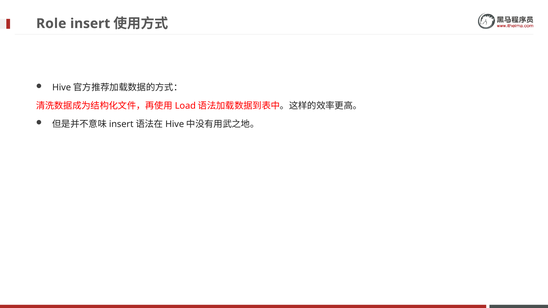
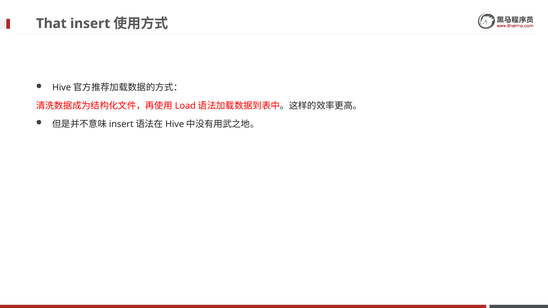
Role: Role -> That (51, 24)
